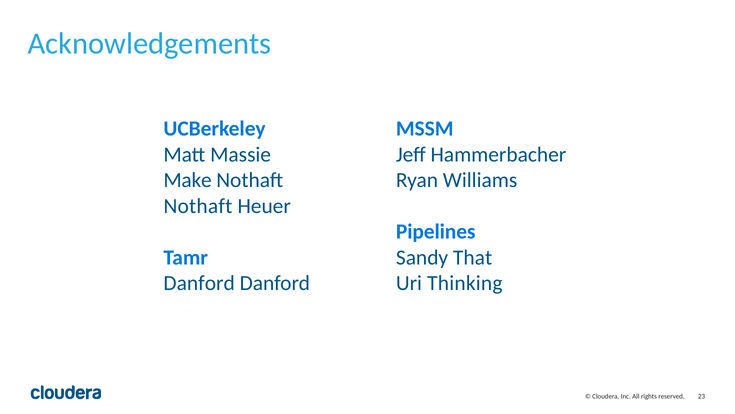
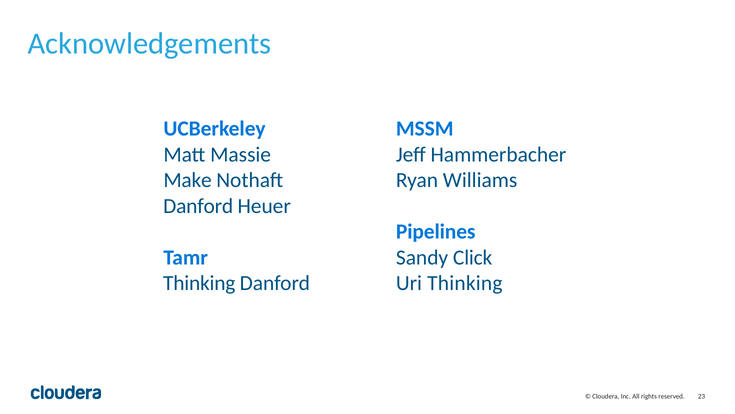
Nothaft: Nothaft -> Danford (198, 206)
That: That -> Click (473, 257)
Danford: Danford -> Thinking (199, 283)
